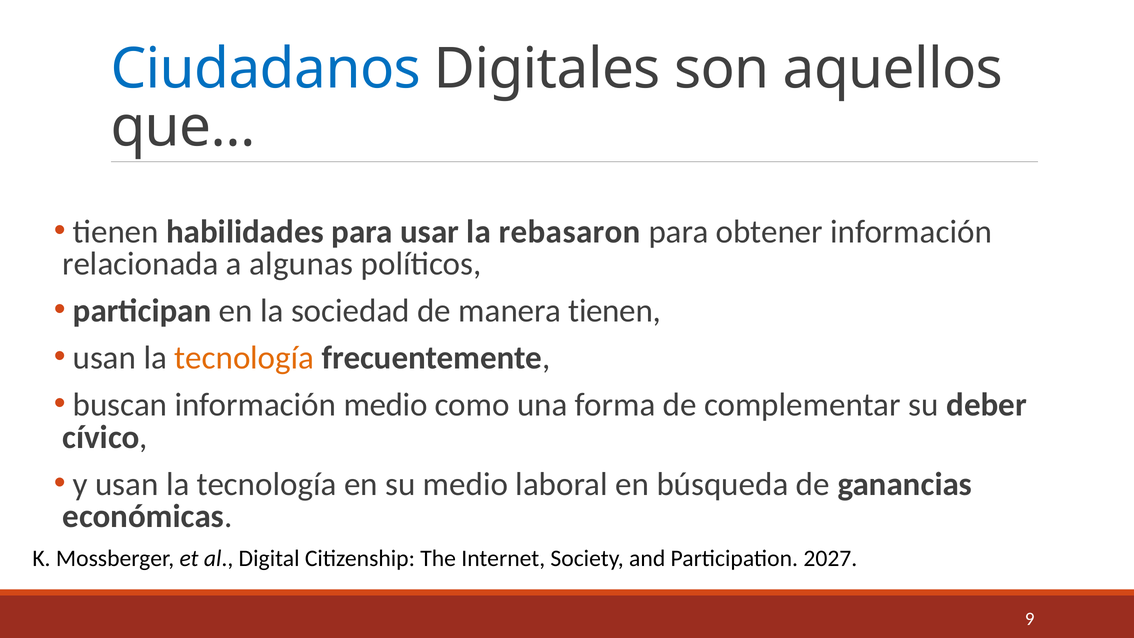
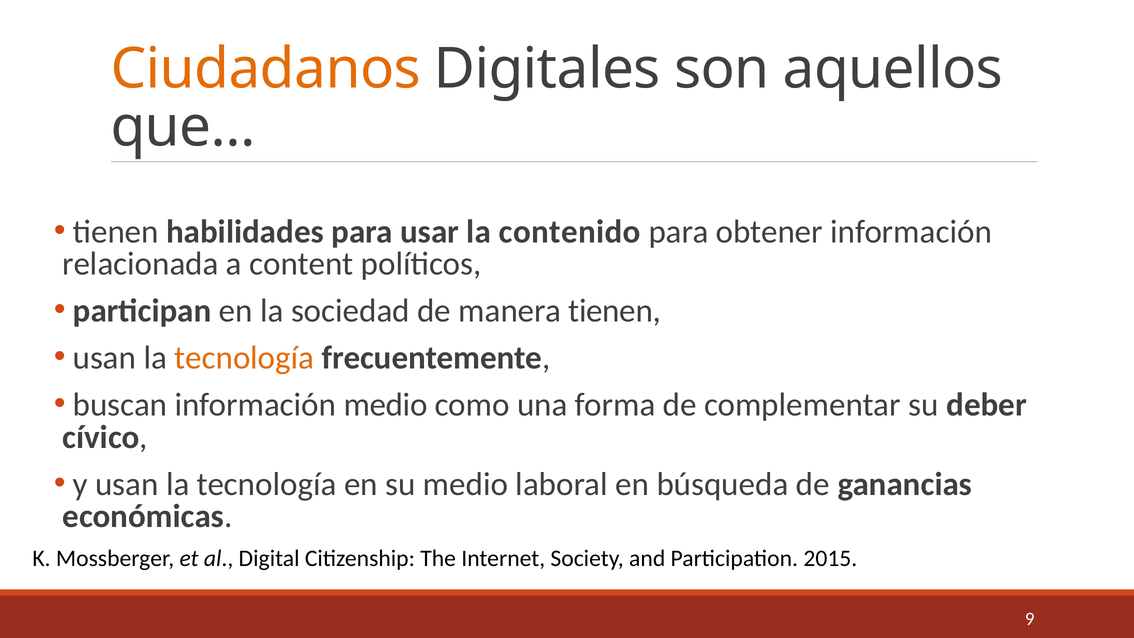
Ciudadanos colour: blue -> orange (266, 69)
rebasaron: rebasaron -> contenido (570, 232)
algunas: algunas -> content (301, 264)
2027: 2027 -> 2015 (830, 559)
